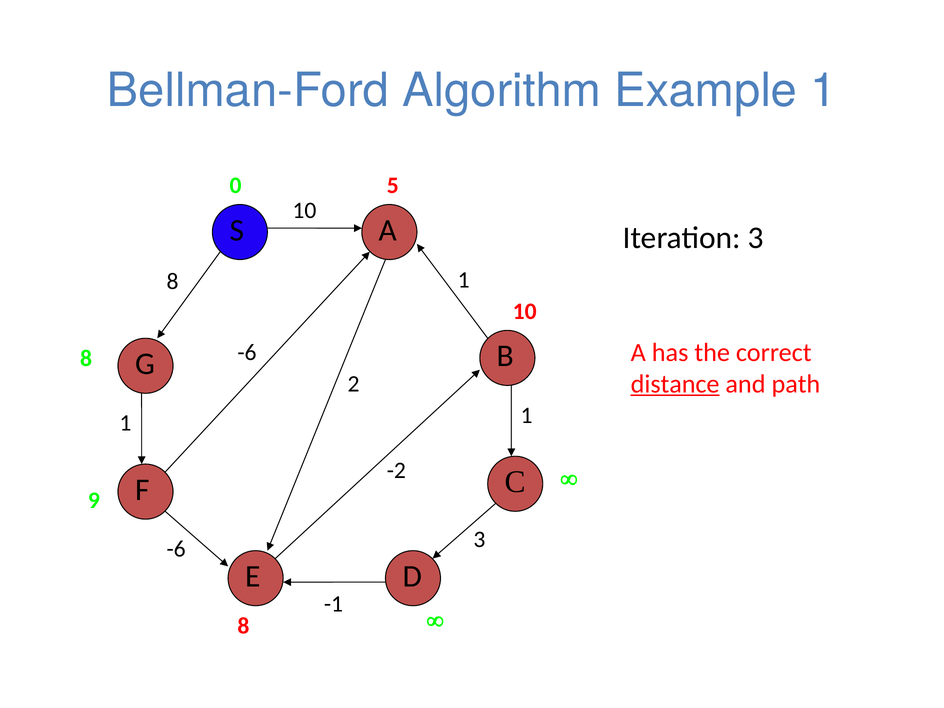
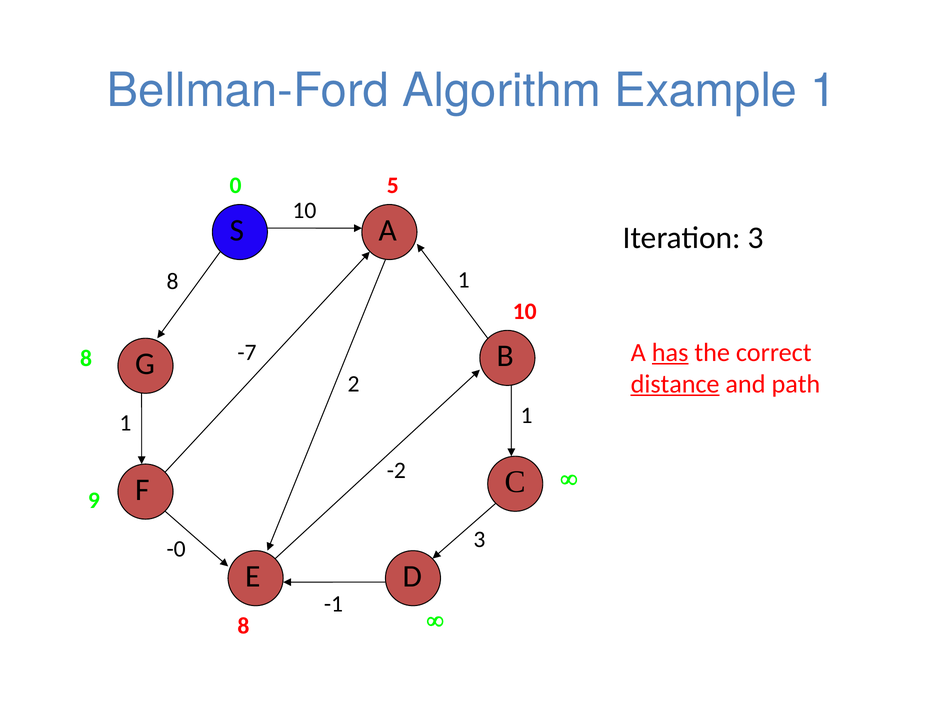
has underline: none -> present (670, 353)
-6: -6 -> -7 (247, 352)
-6: -6 -> -0 (176, 549)
